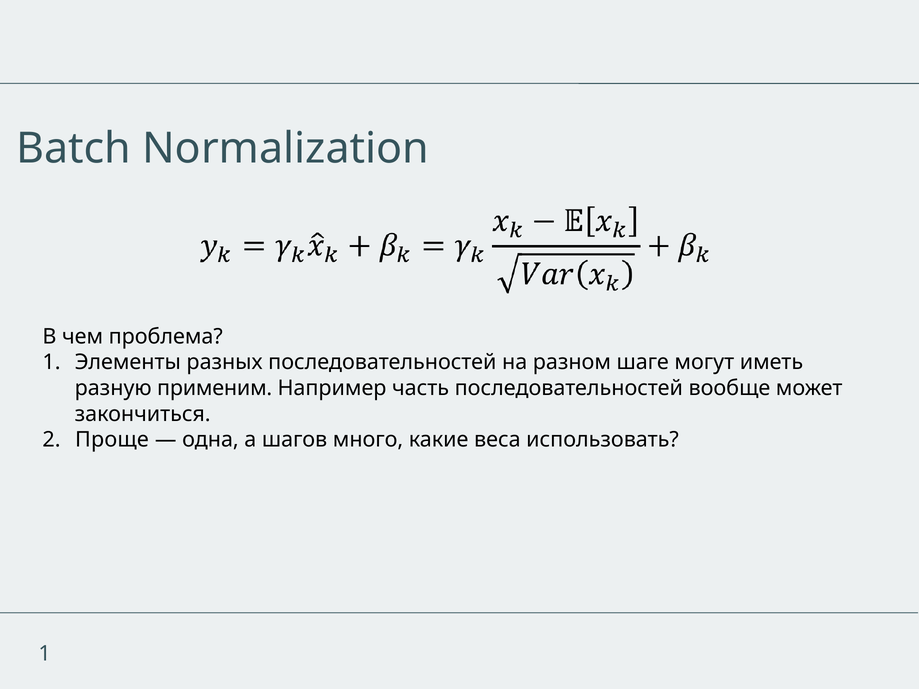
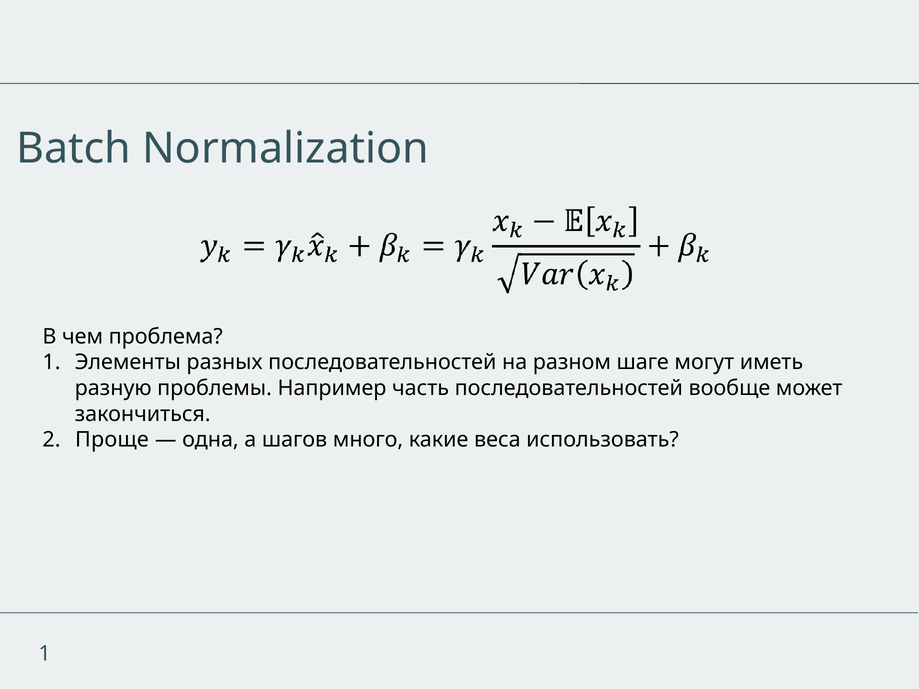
применим: применим -> проблемы (215, 388)
